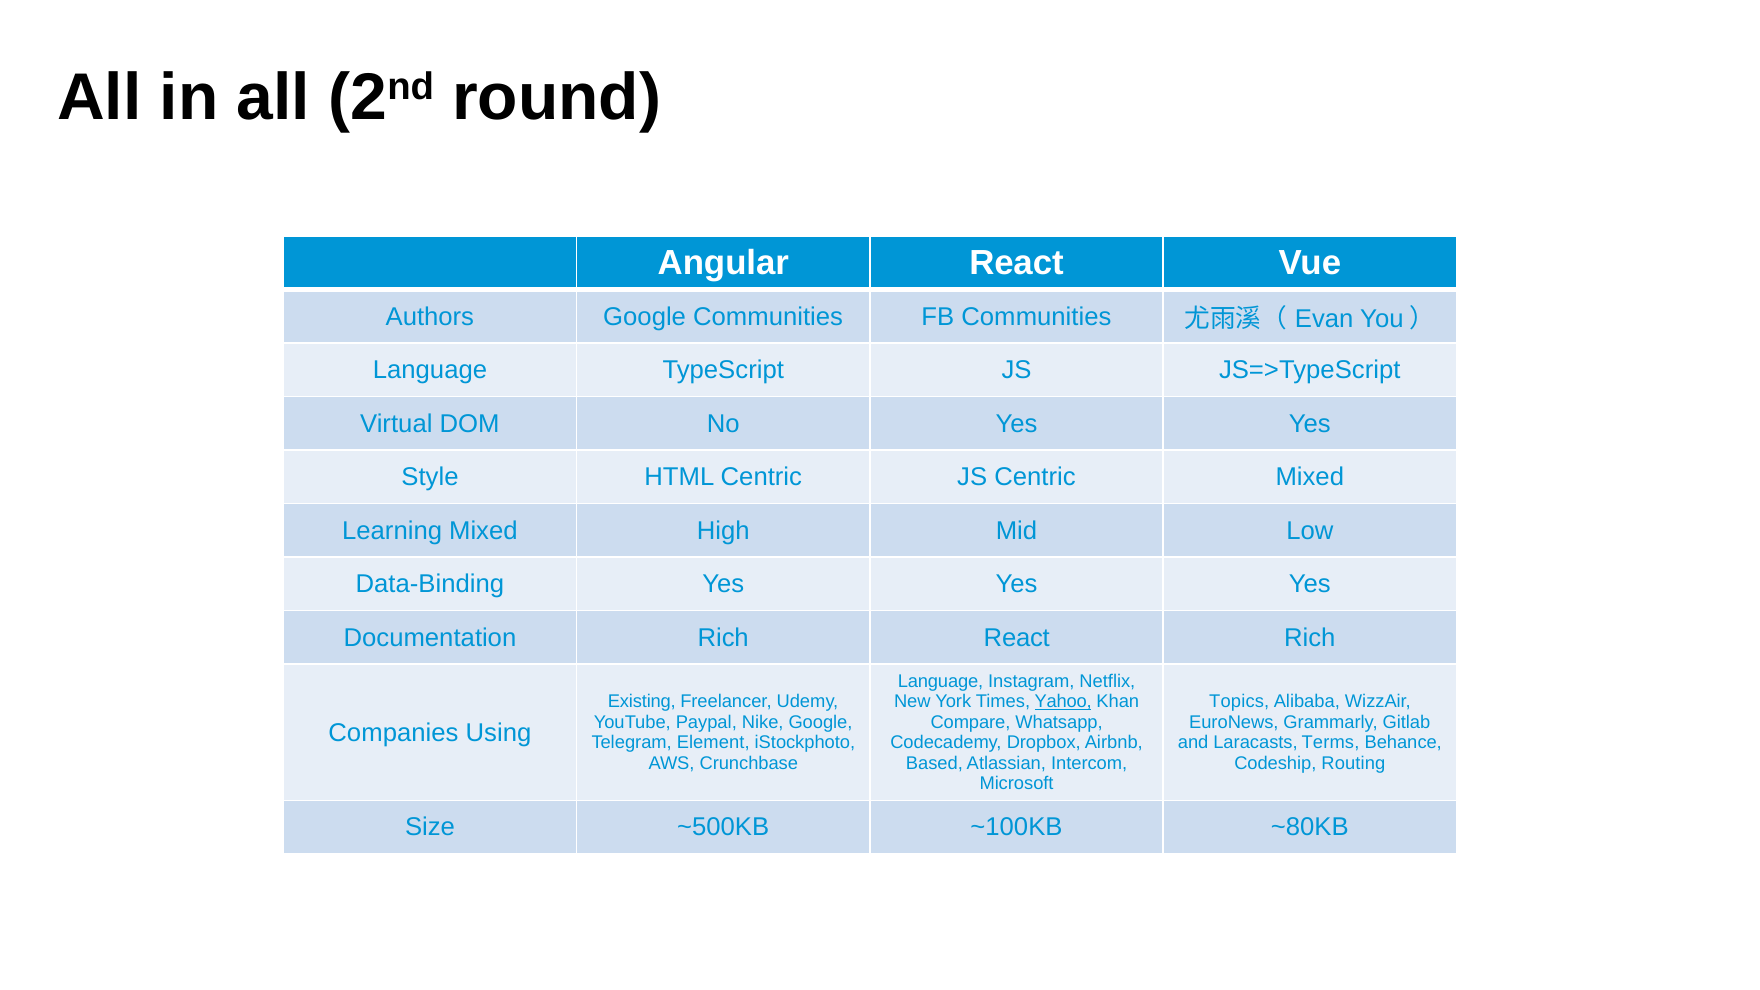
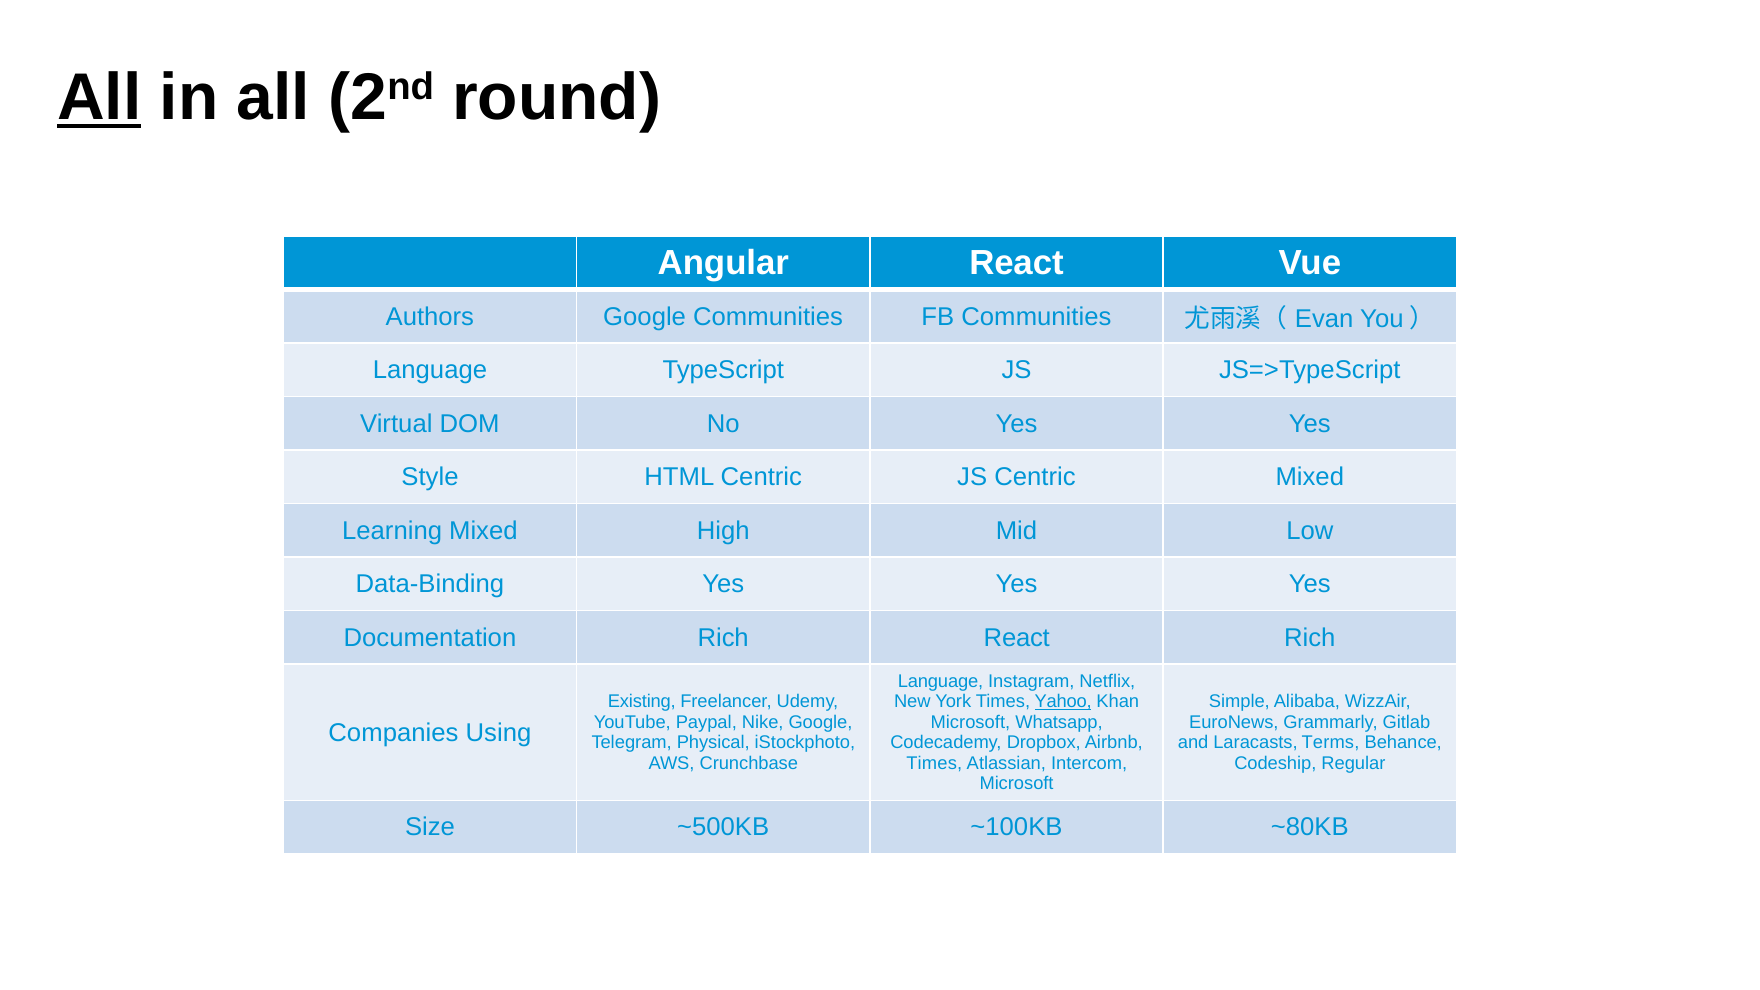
All underline: none -> present (99, 98)
Topics: Topics -> Simple (1239, 702)
Compare: Compare -> Microsoft (970, 722)
Element: Element -> Physical (713, 743)
Based: Based -> Times (934, 763)
Routing: Routing -> Regular (1353, 763)
